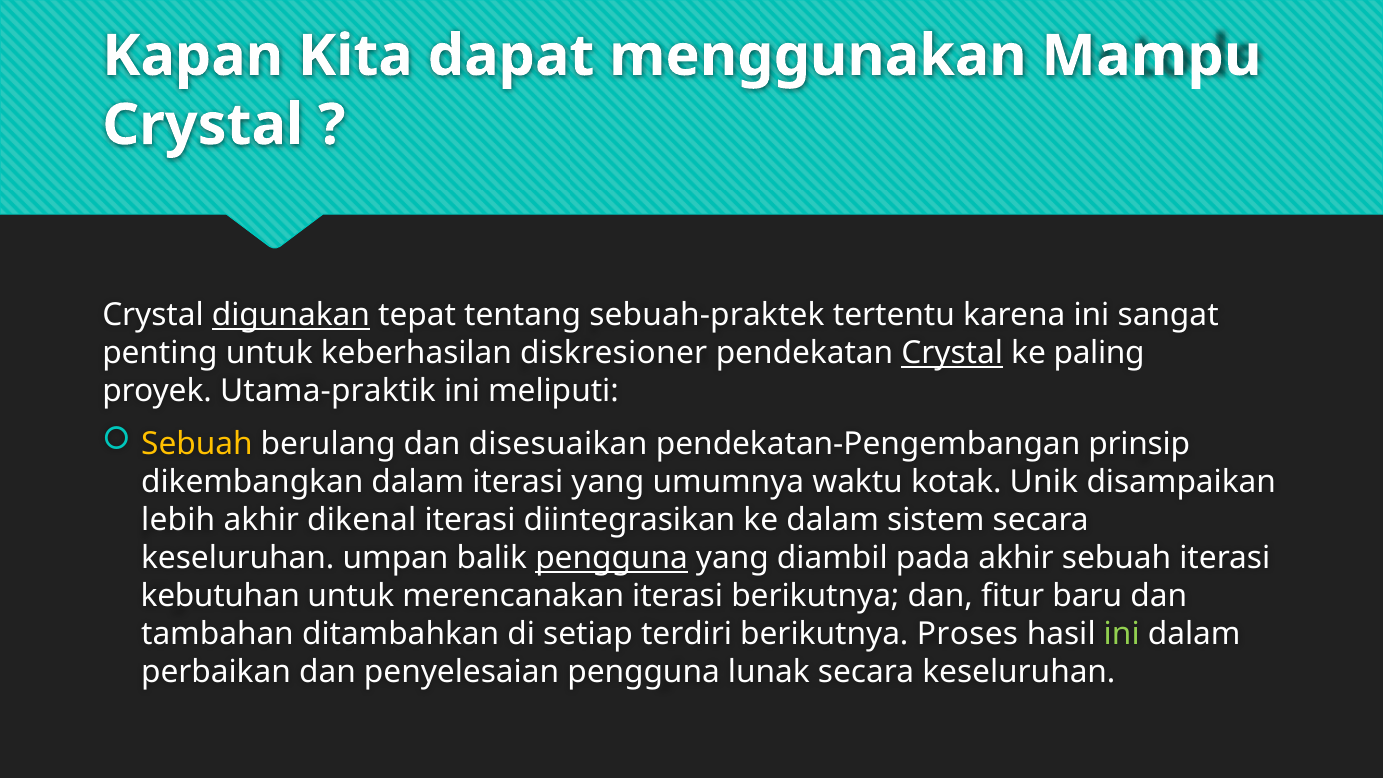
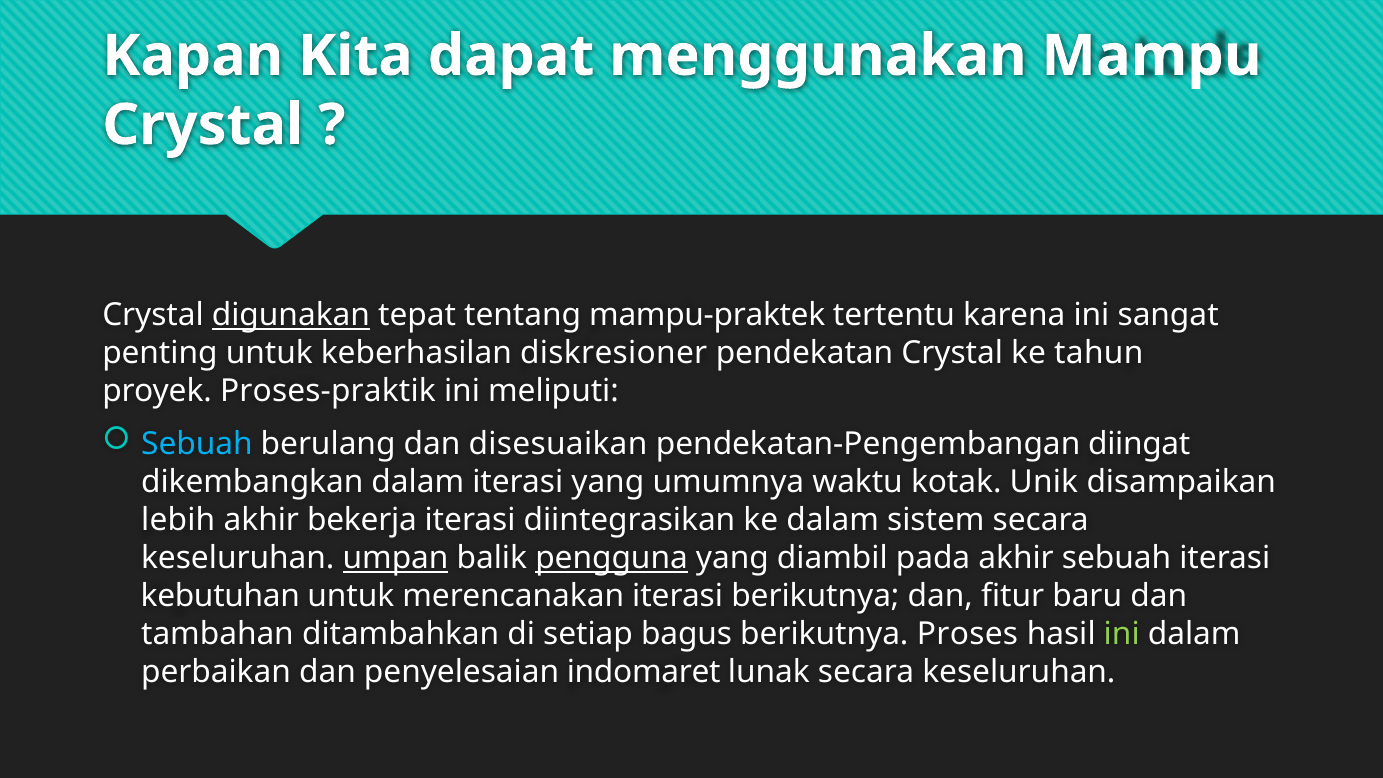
sebuah-praktek: sebuah-praktek -> mampu-praktek (707, 315)
Crystal underline: present -> none (952, 353)
paling: paling -> tahun (1099, 353)
Utama-praktik: Utama-praktik -> Proses-praktik (328, 391)
Sebuah colour: yellow -> light blue (197, 444)
prinsip: prinsip -> diingat (1139, 444)
dikenal: dikenal -> bekerja (362, 520)
umpan underline: none -> present (396, 558)
terdiri: terdiri -> bagus (687, 634)
penyelesaian pengguna: pengguna -> indomaret (644, 672)
